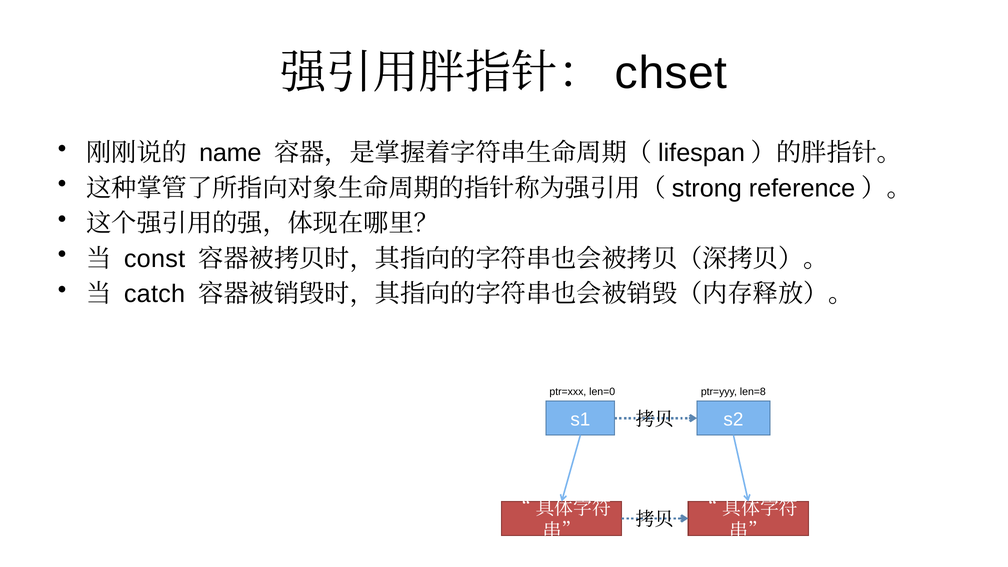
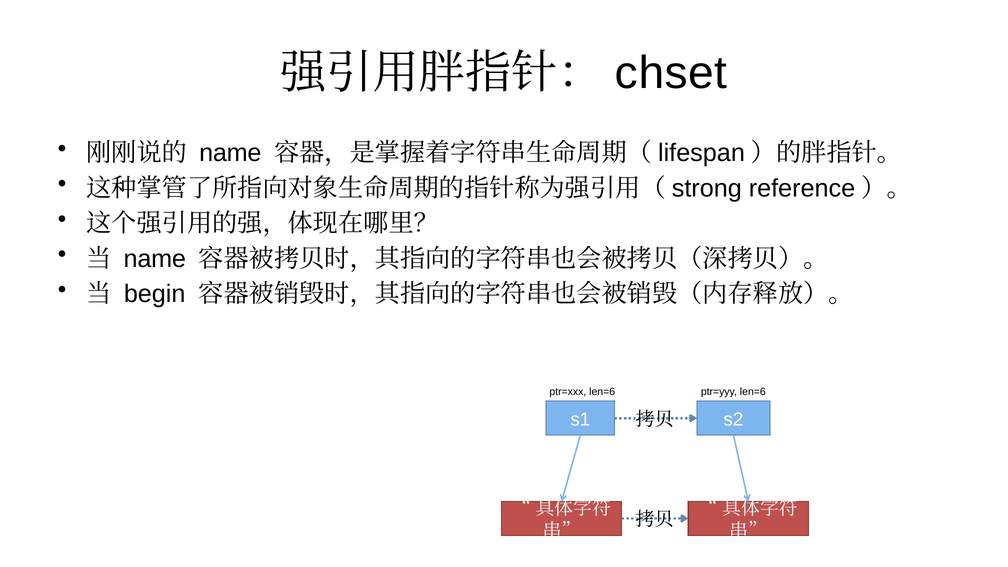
const: const -> name (155, 259)
catch: catch -> begin (155, 294)
ptr=xxx len=0: len=0 -> len=6 (602, 392)
ptr=yyy len=8: len=8 -> len=6 (753, 392)
